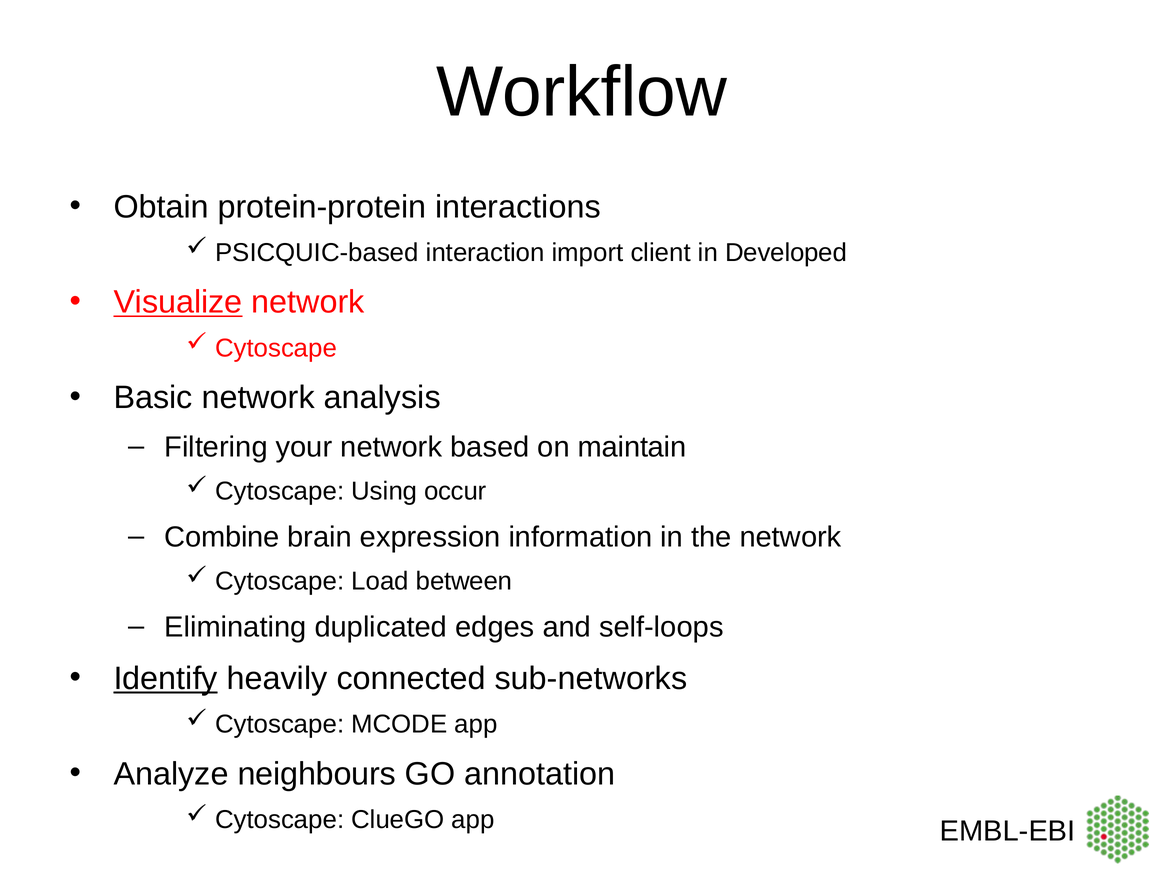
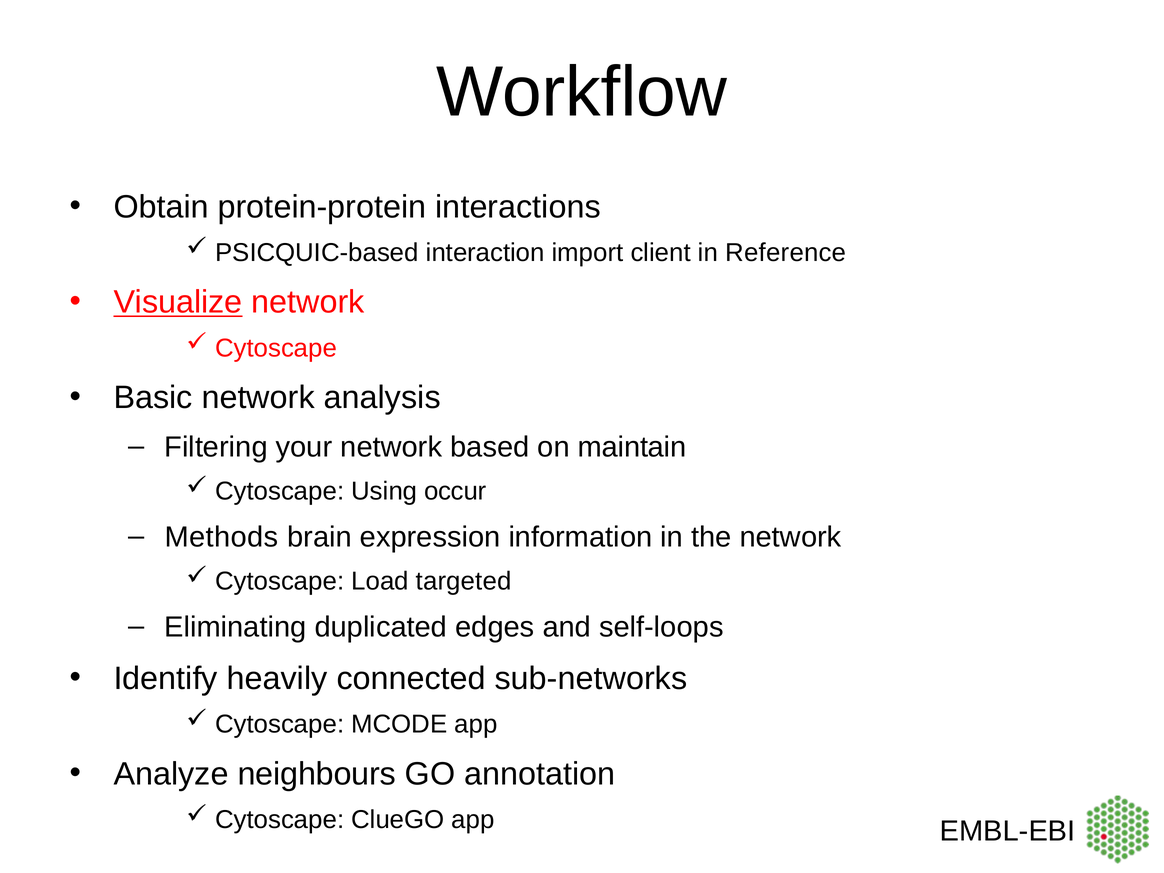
Developed: Developed -> Reference (786, 253)
Combine: Combine -> Methods (222, 537)
between: between -> targeted (464, 581)
Identify underline: present -> none (166, 679)
